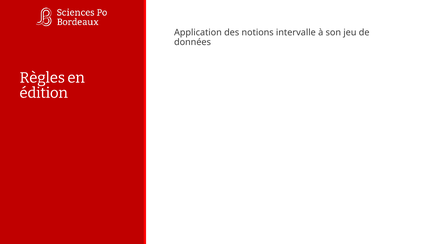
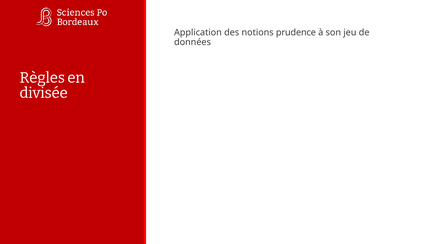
intervalle: intervalle -> prudence (296, 32)
édition: édition -> divisée (44, 93)
